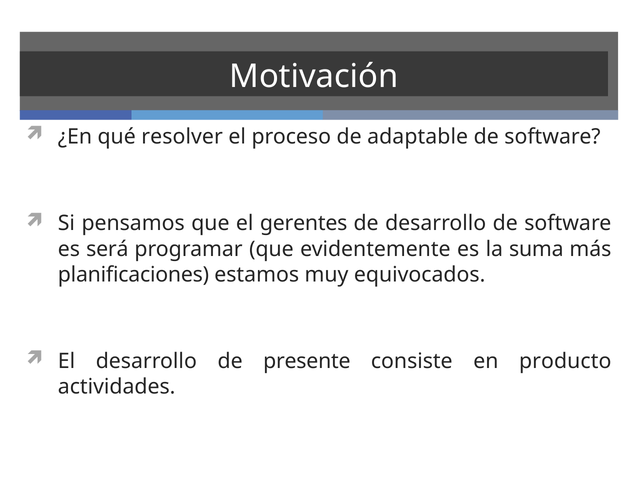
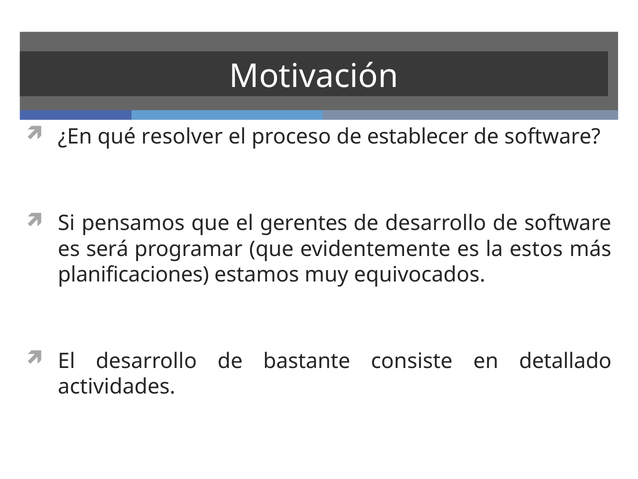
adaptable: adaptable -> establecer (418, 137)
suma: suma -> estos (536, 249)
presente: presente -> bastante (307, 361)
producto: producto -> detallado (565, 361)
